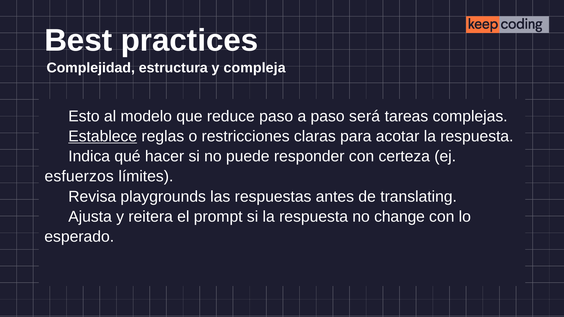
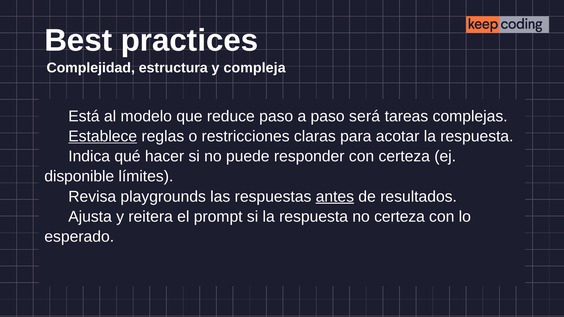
Esto: Esto -> Está (84, 116)
esfuerzos: esfuerzos -> disponible (79, 177)
antes underline: none -> present (335, 197)
translating: translating -> resultados (419, 197)
no change: change -> certeza (400, 217)
